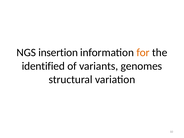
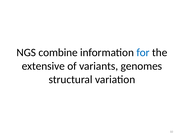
insertion: insertion -> combine (58, 53)
for colour: orange -> blue (143, 53)
identified: identified -> extensive (43, 66)
